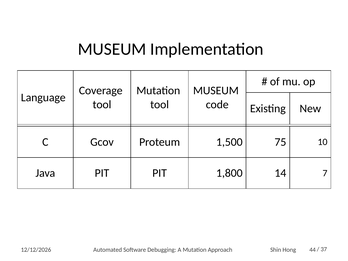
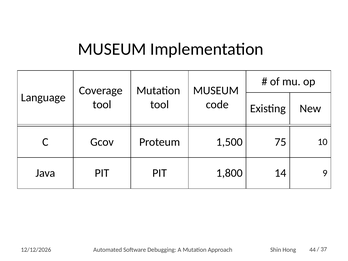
7: 7 -> 9 (325, 173)
